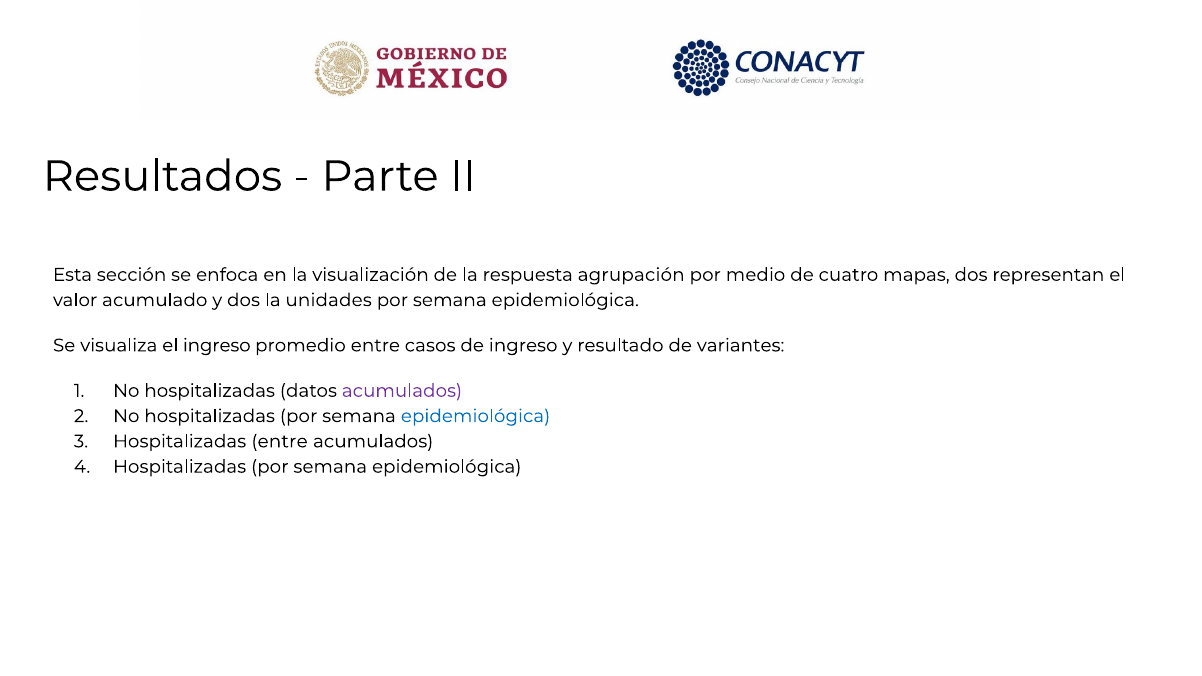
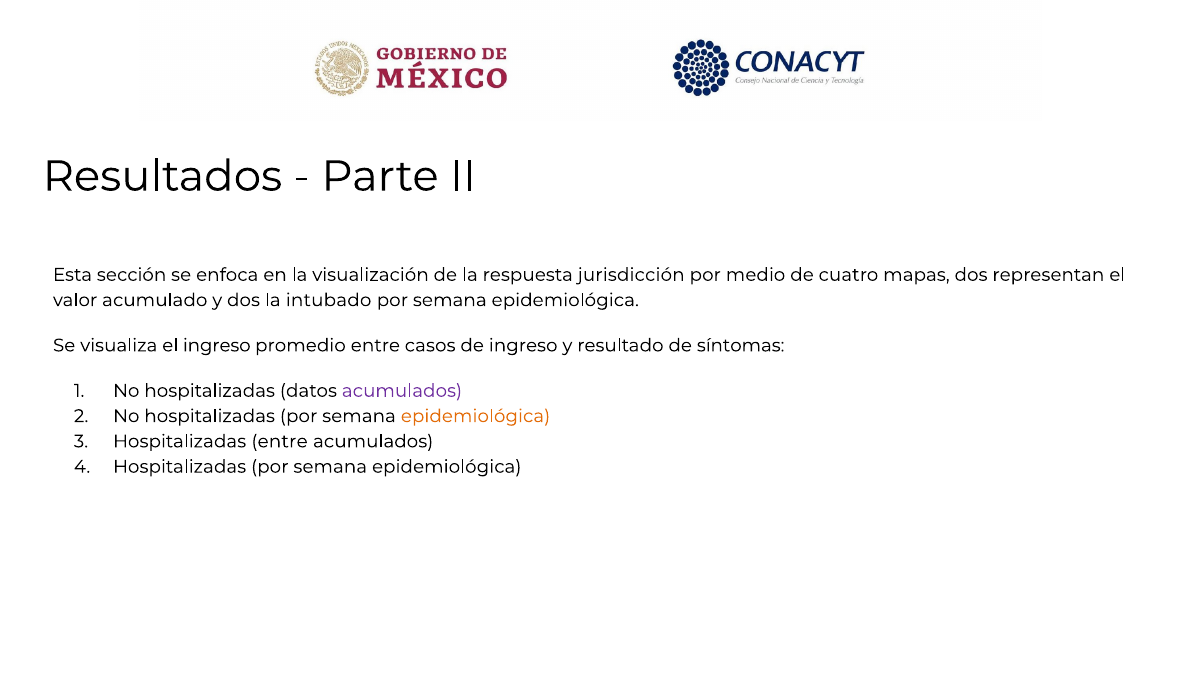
agrupación: agrupación -> jurisdicción (631, 275)
unidades: unidades -> intubado (329, 300)
variantes: variantes -> síntomas (741, 346)
epidemiológica colour: blue -> orange (476, 416)
